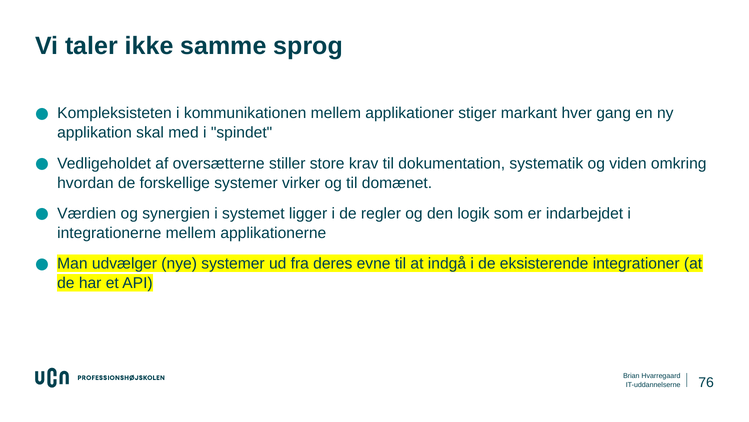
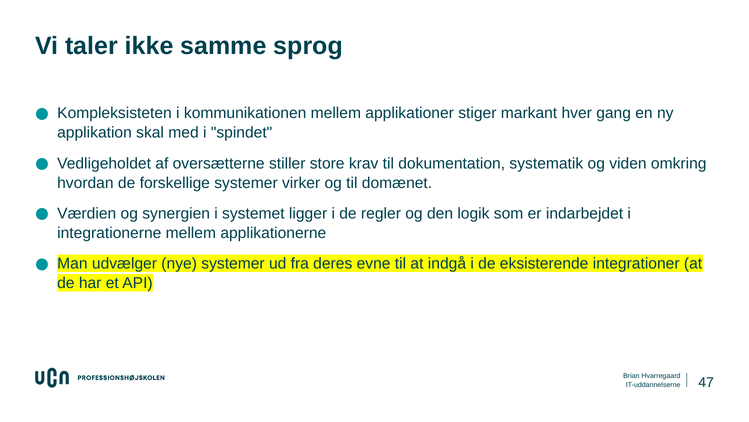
76: 76 -> 47 (706, 382)
